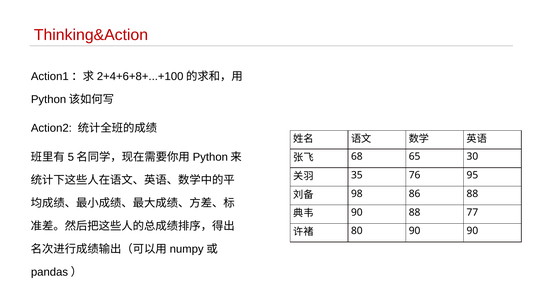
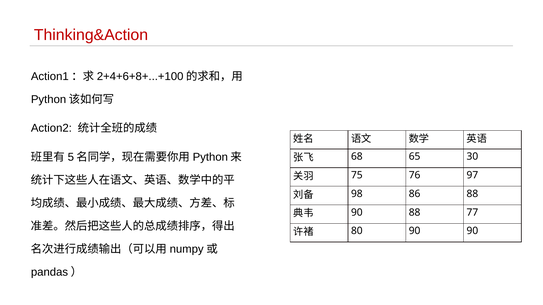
35: 35 -> 75 (357, 175)
95: 95 -> 97 (472, 175)
